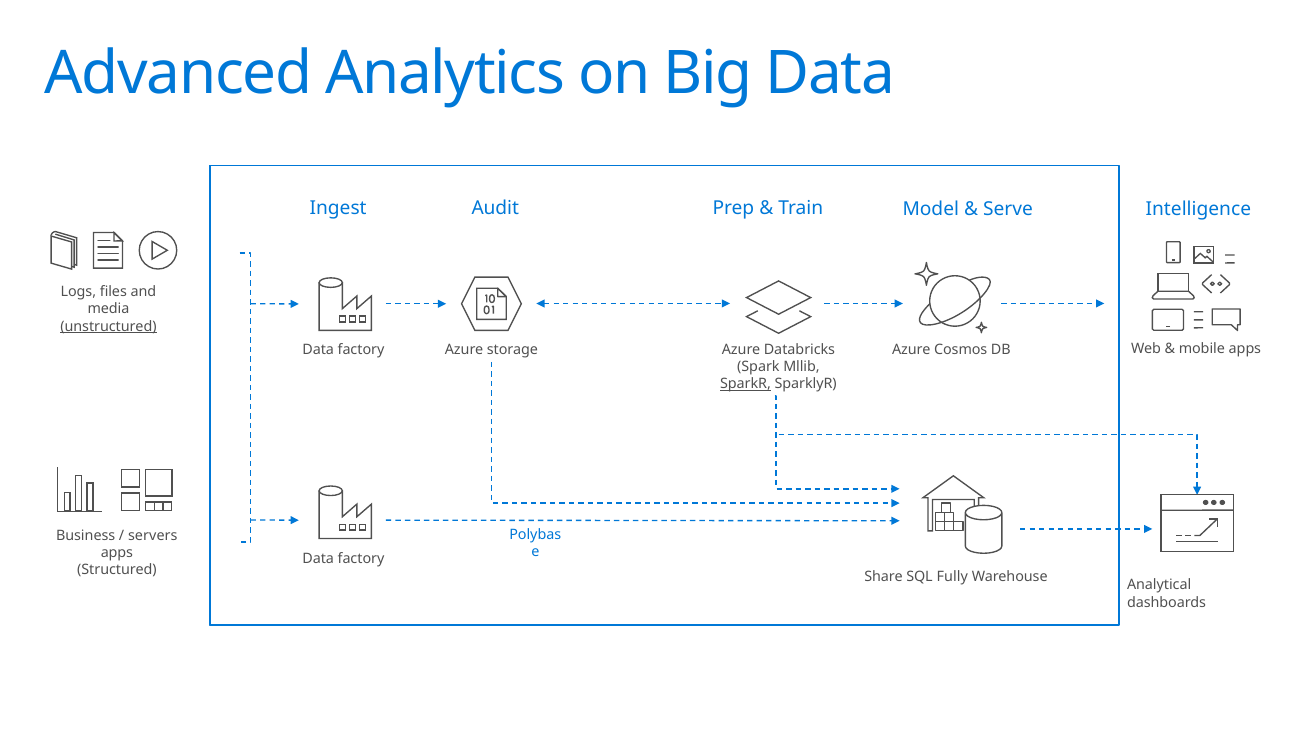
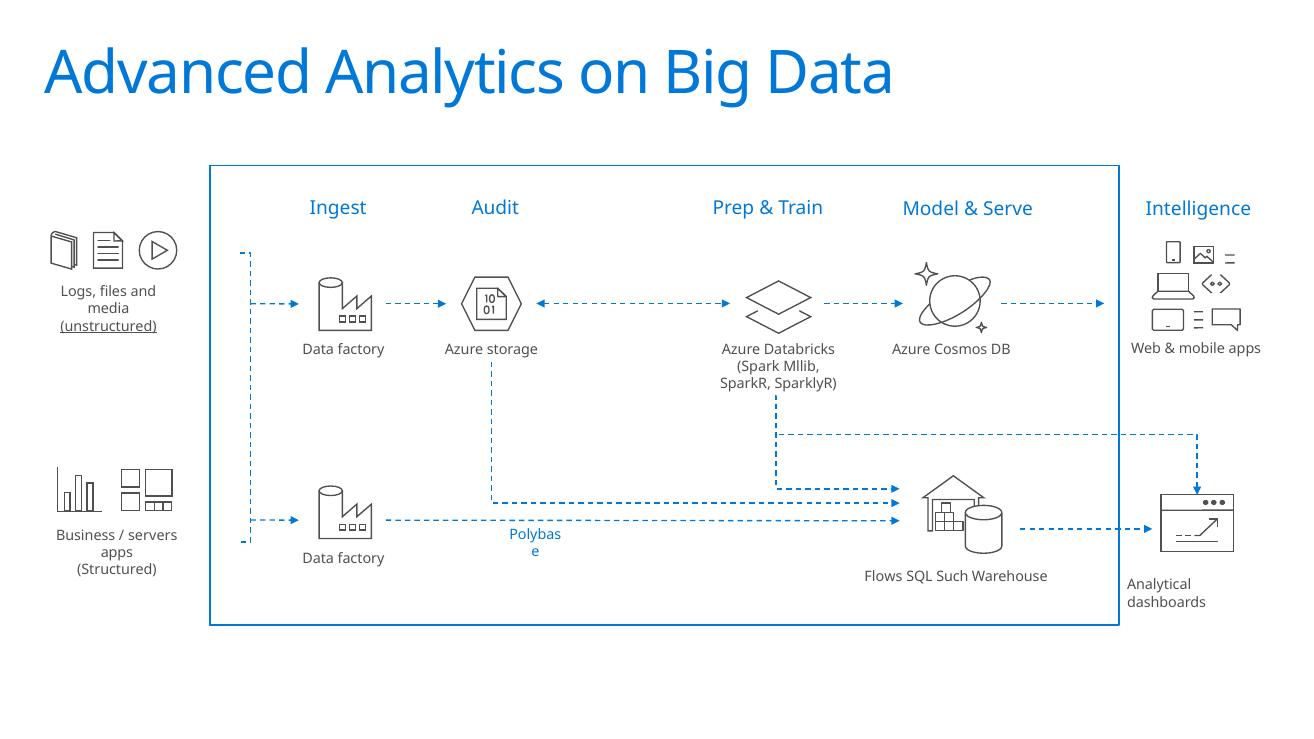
SparkR underline: present -> none (746, 384)
Share: Share -> Flows (883, 577)
Fully: Fully -> Such (952, 577)
